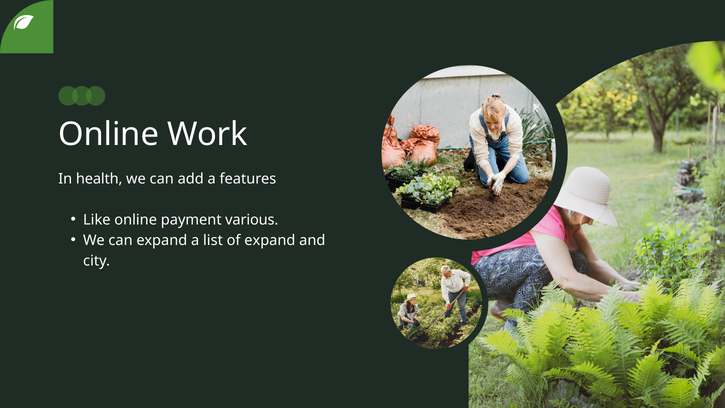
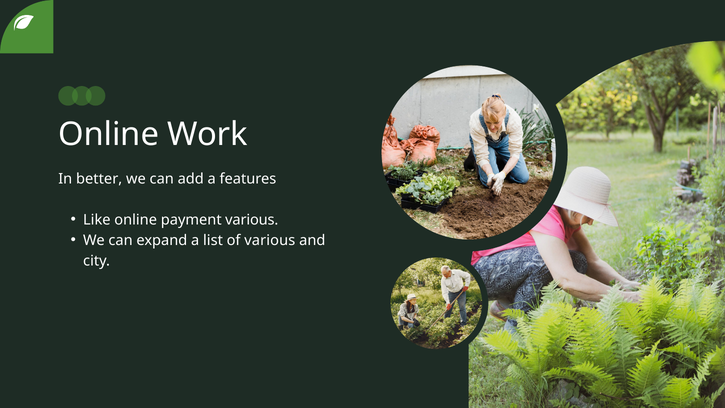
health: health -> better (99, 179)
of expand: expand -> various (270, 240)
